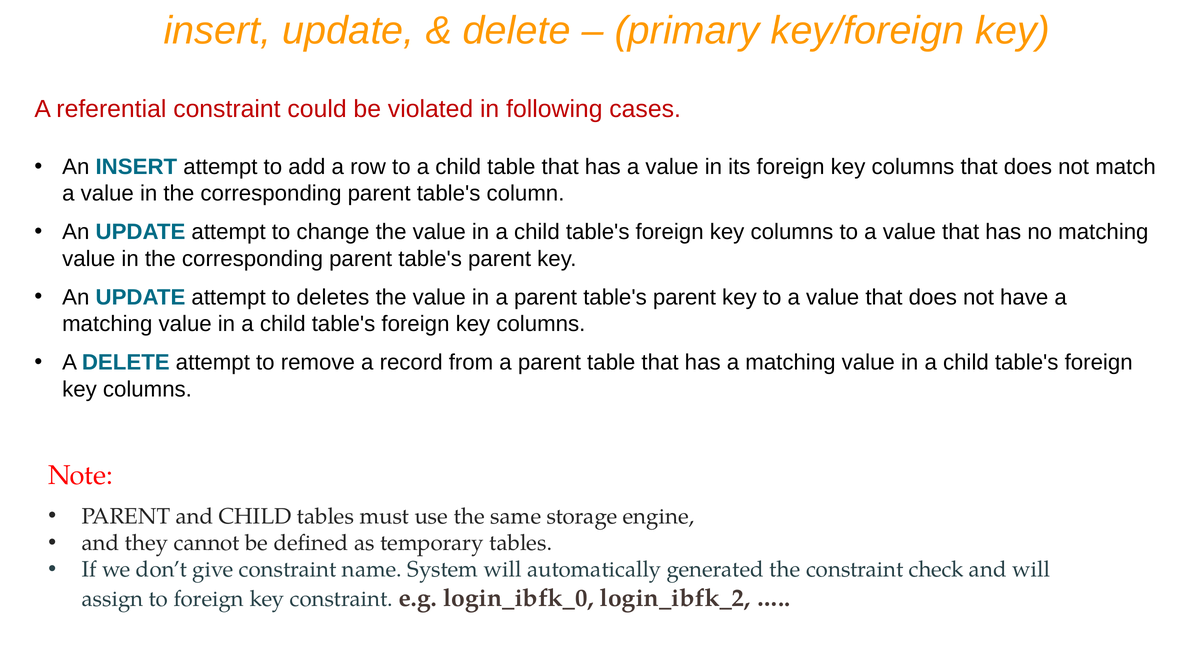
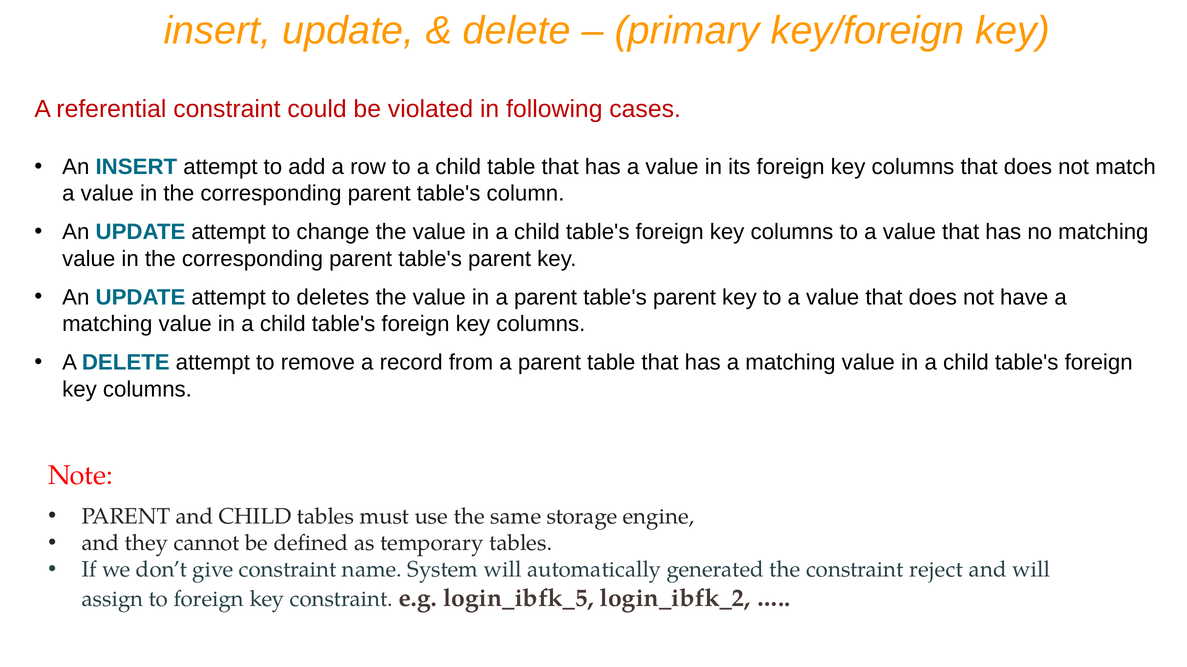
check: check -> reject (936, 570)
login_ibfk_0: login_ibfk_0 -> login_ibfk_5 (518, 599)
